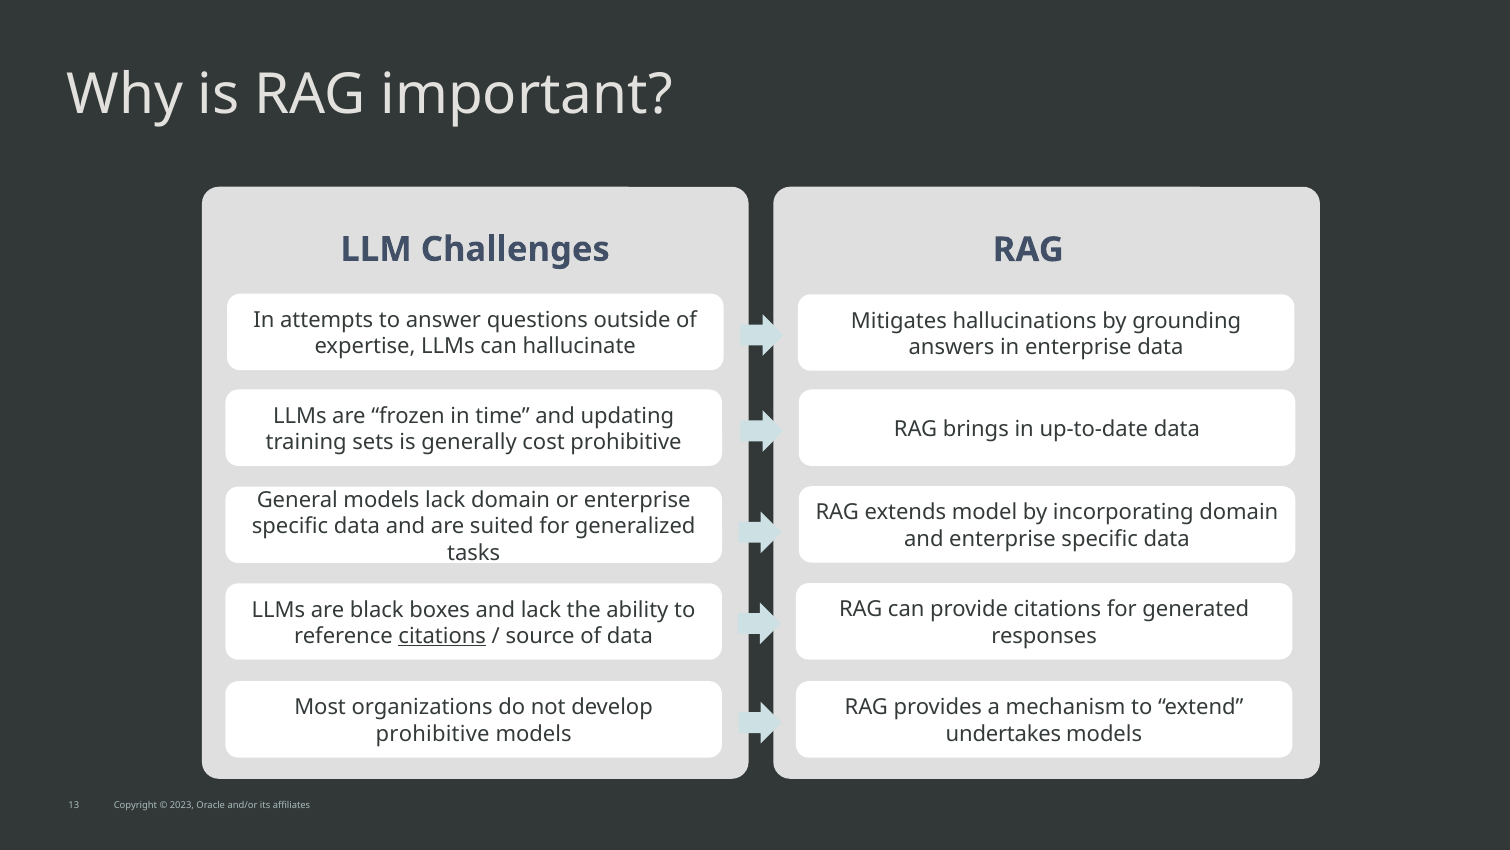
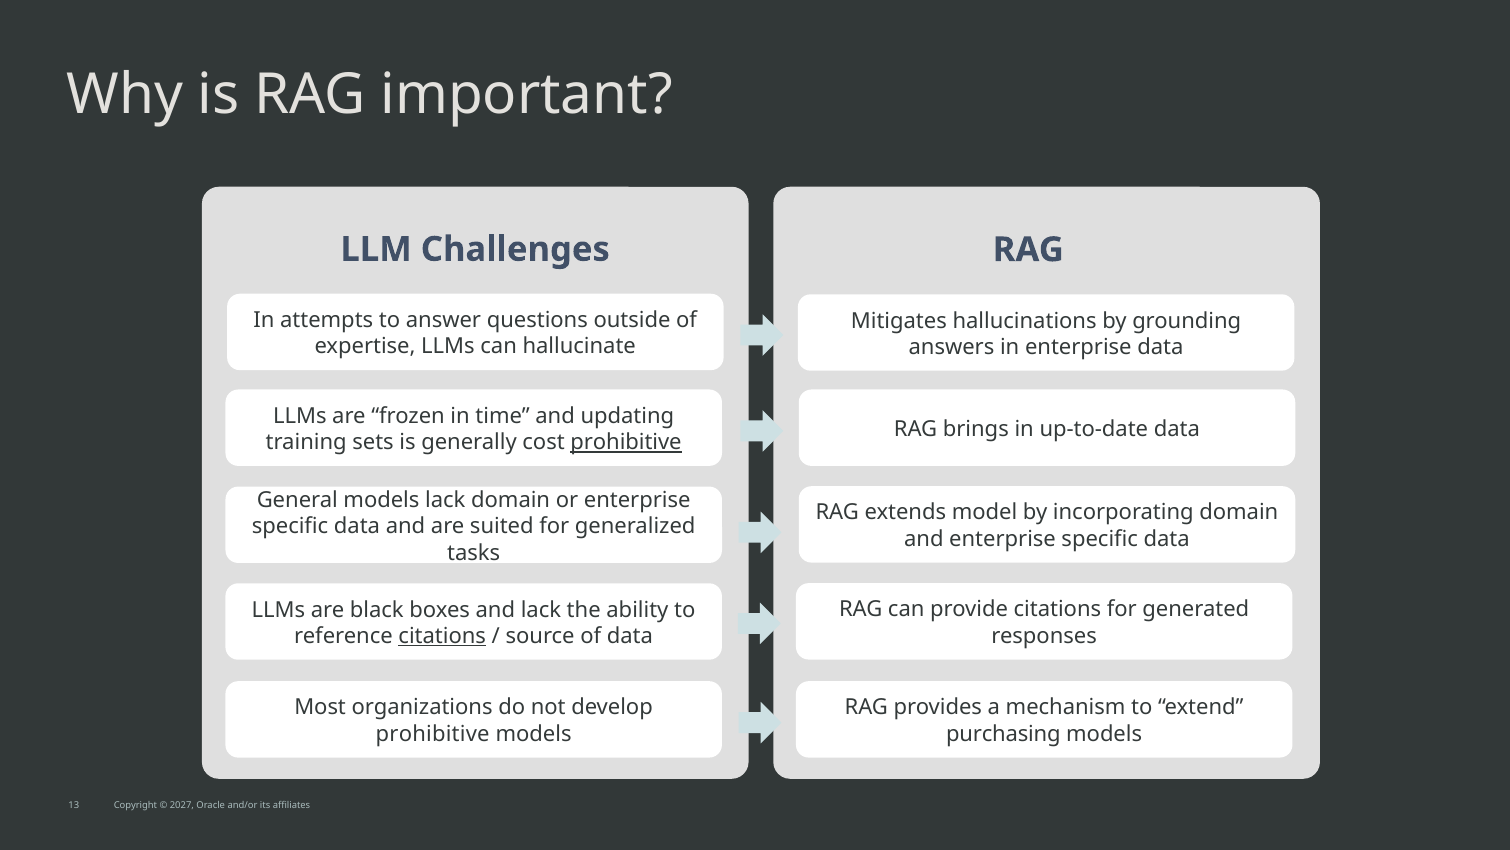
prohibitive underline: none -> present (626, 442)
undertakes: undertakes -> purchasing (1003, 734)
2023: 2023 -> 2027 (182, 805)
